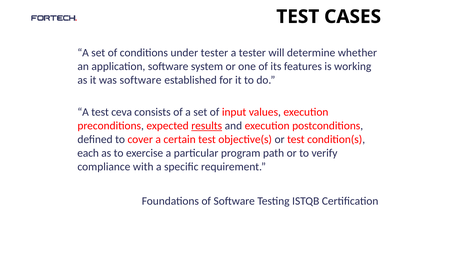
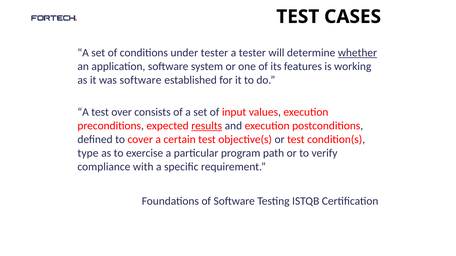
whether underline: none -> present (357, 53)
ceva: ceva -> over (122, 112)
each: each -> type (88, 153)
